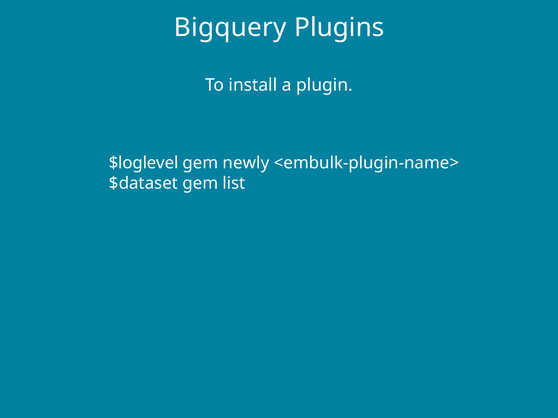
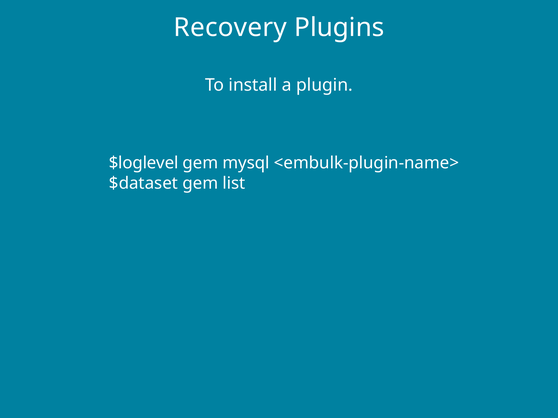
Bigquery: Bigquery -> Recovery (230, 27)
newly: newly -> mysql (246, 163)
